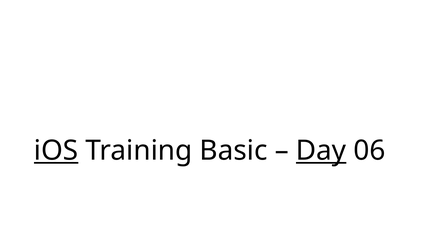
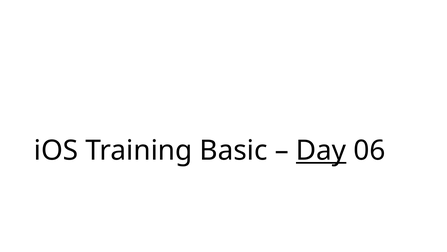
iOS underline: present -> none (56, 150)
